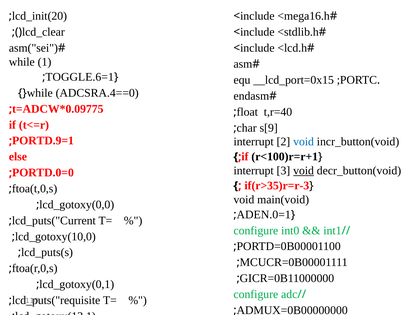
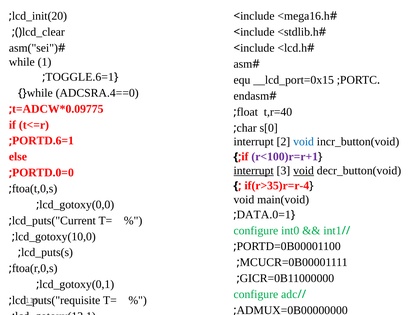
s[9: s[9 -> s[0 (269, 128)
PORTD.9=1: PORTD.9=1 -> PORTD.6=1 (43, 141)
r<100)r=r+1 colour: black -> purple (285, 157)
interrupt underline: none -> present (254, 171)
if(r>35)r=r-3: if(r>35)r=r-3 -> if(r>35)r=r-4 (277, 186)
ADEN.0=1: ADEN.0=1 -> DATA.0=1 (264, 215)
